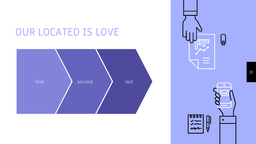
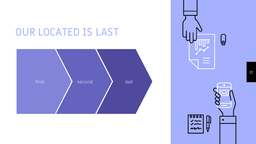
IS LOVE: LOVE -> LAST (107, 32)
